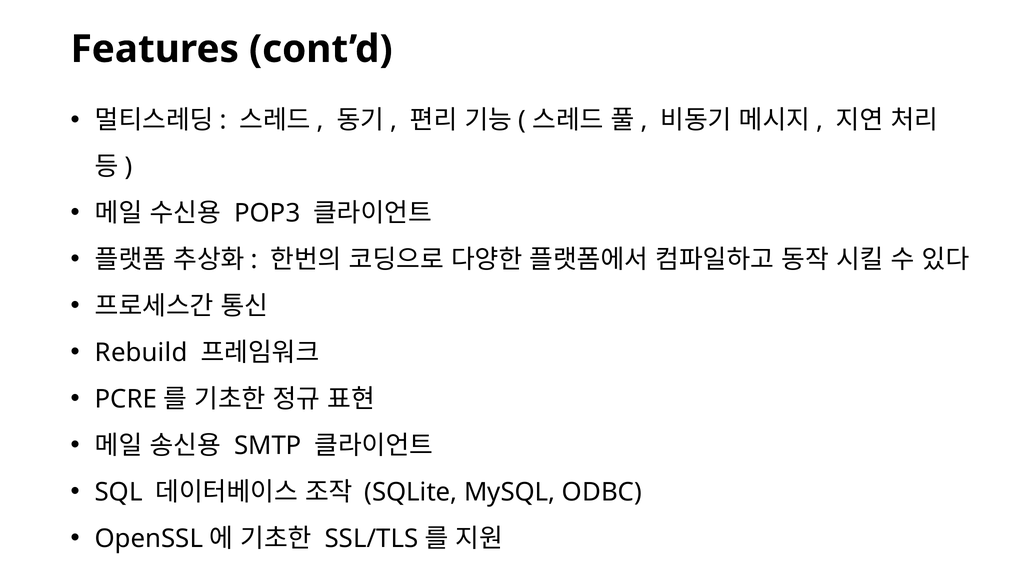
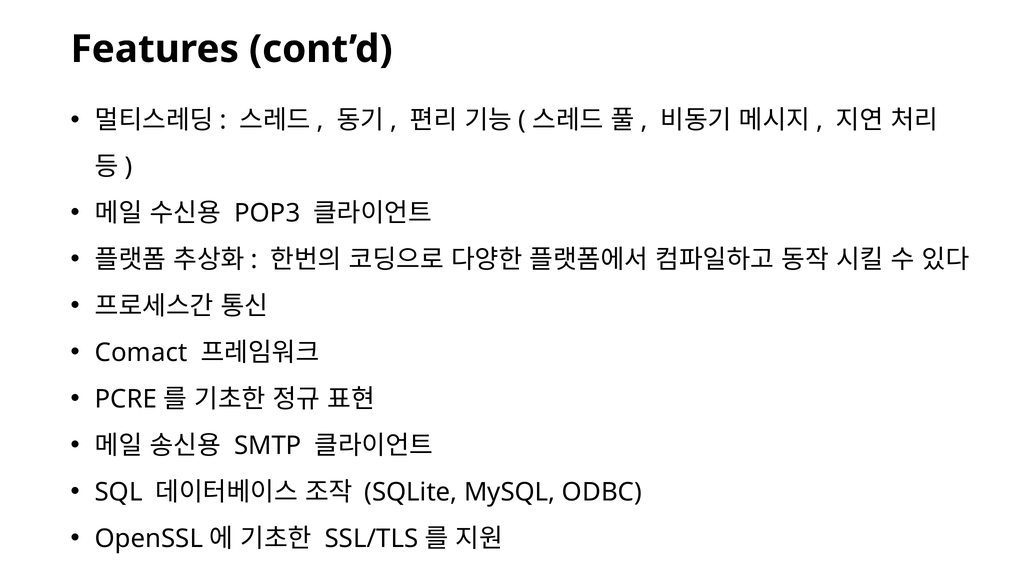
Rebuild: Rebuild -> Comact (141, 353)
